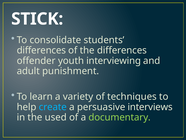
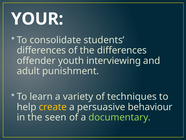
STICK: STICK -> YOUR (37, 19)
create colour: light blue -> yellow (53, 107)
interviews: interviews -> behaviour (150, 107)
used: used -> seen (56, 117)
